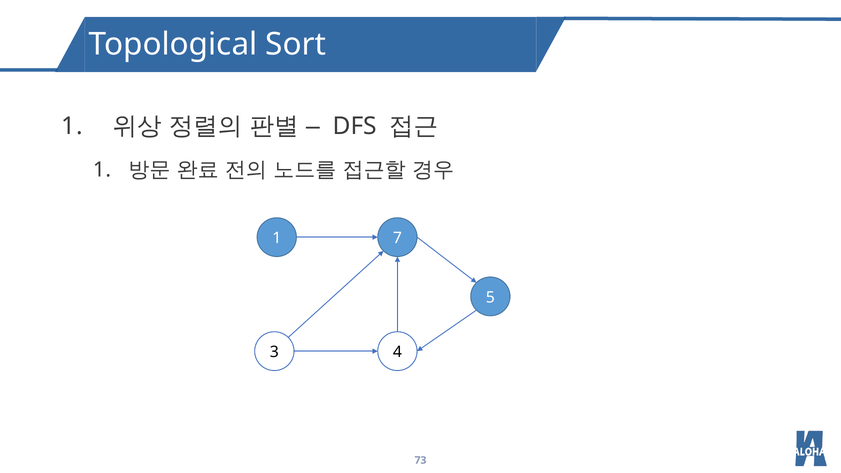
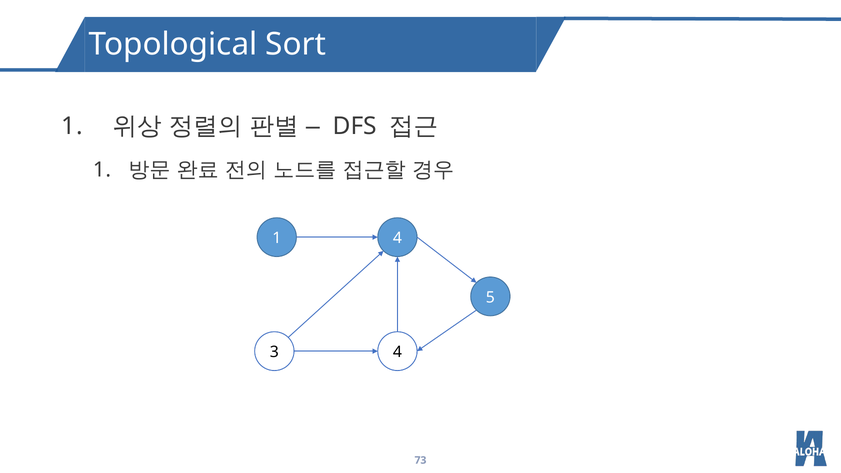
1 7: 7 -> 4 (397, 238)
